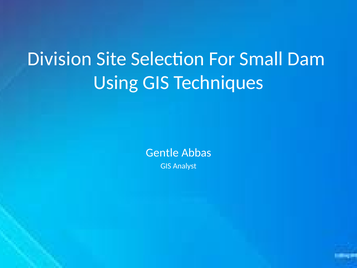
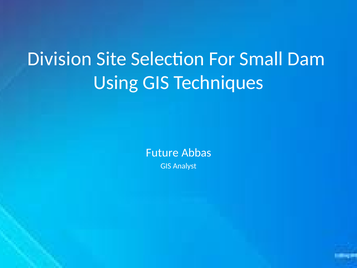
Gentle: Gentle -> Future (162, 153)
